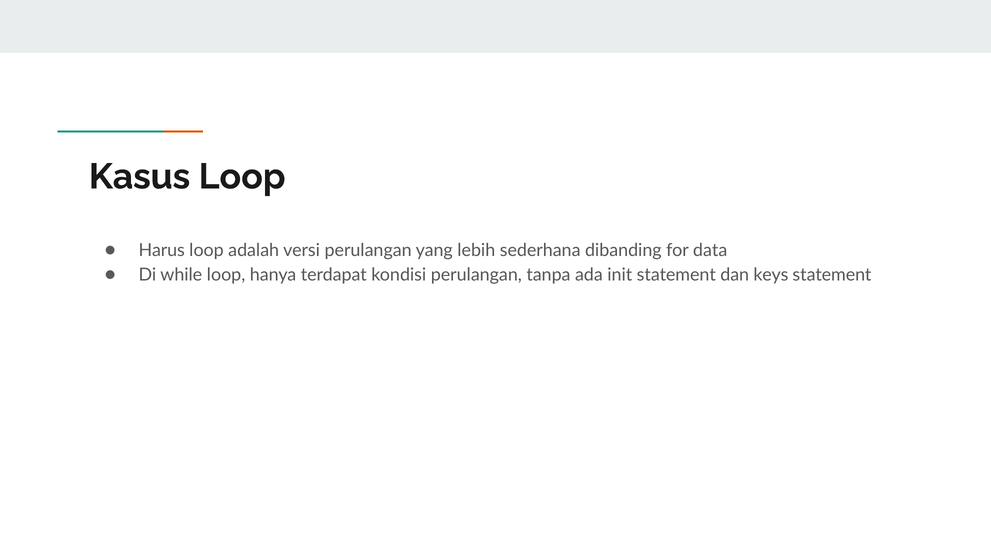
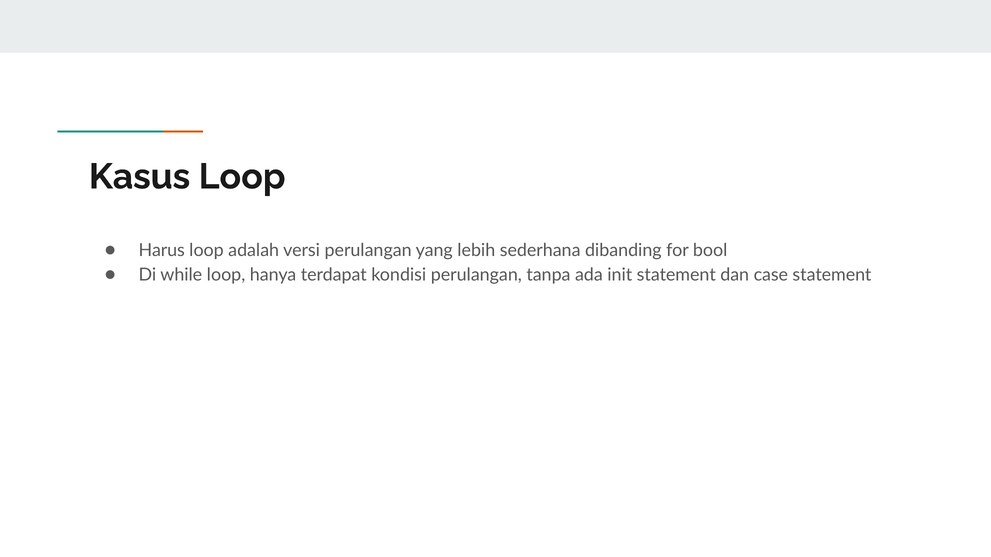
data: data -> bool (710, 250)
keys: keys -> case (771, 275)
